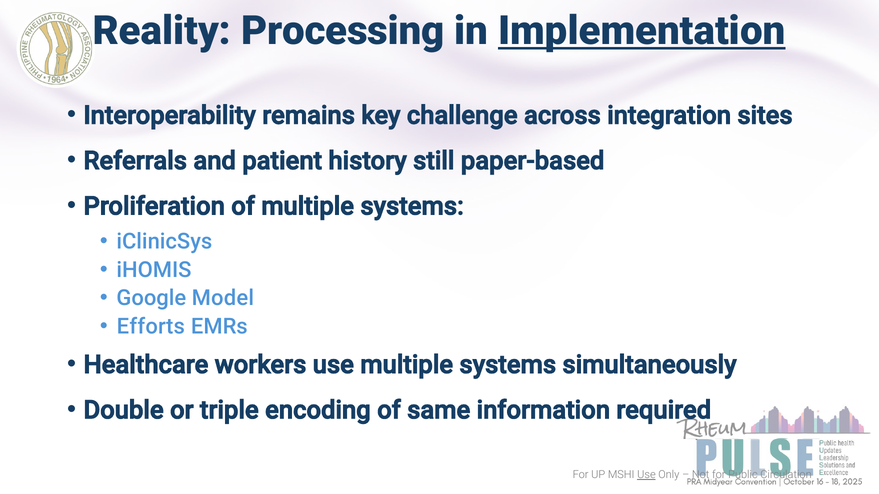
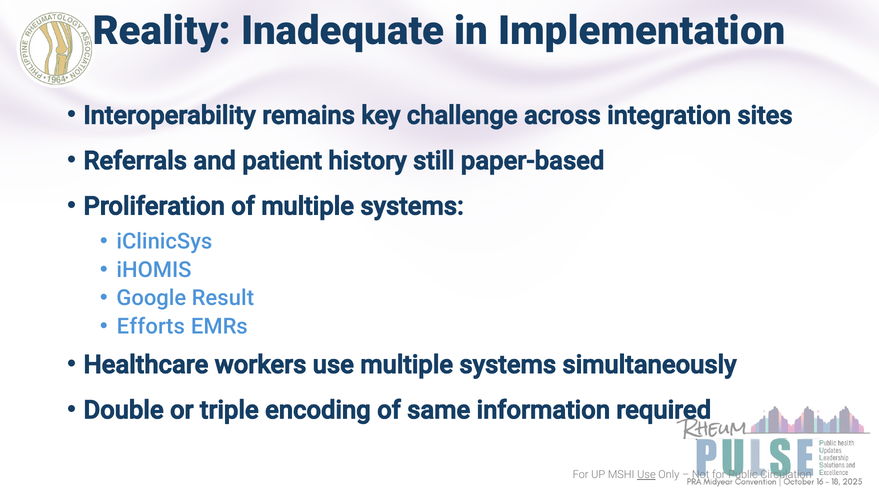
Processing: Processing -> Inadequate (343, 31)
Implementation underline: present -> none (642, 31)
Model: Model -> Result (223, 298)
